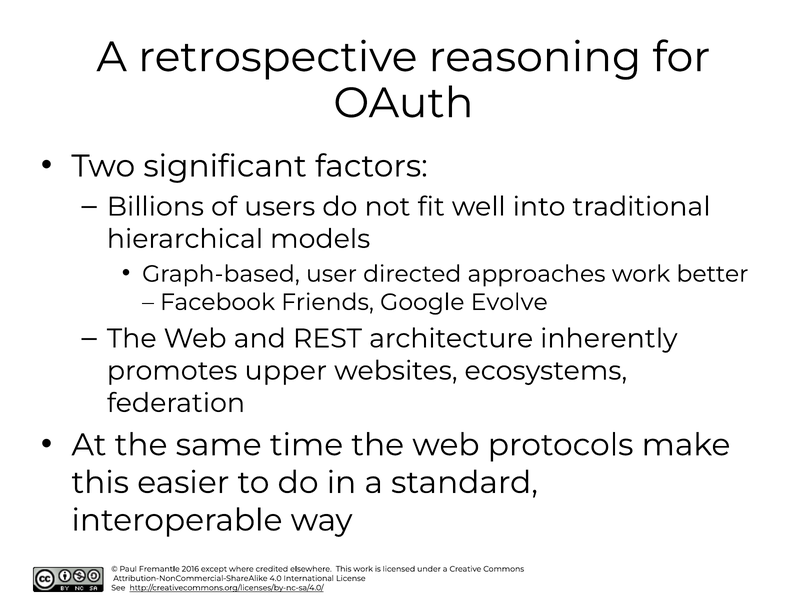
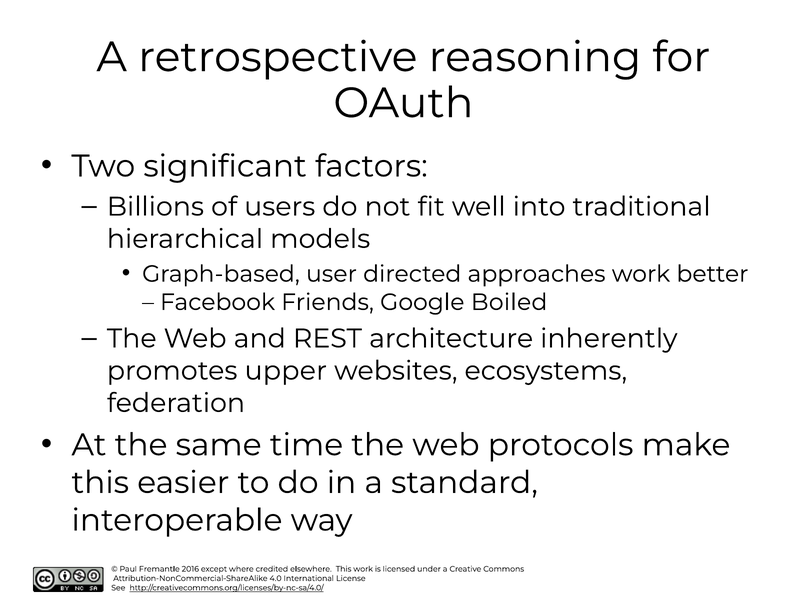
Evolve: Evolve -> Boiled (509, 302)
